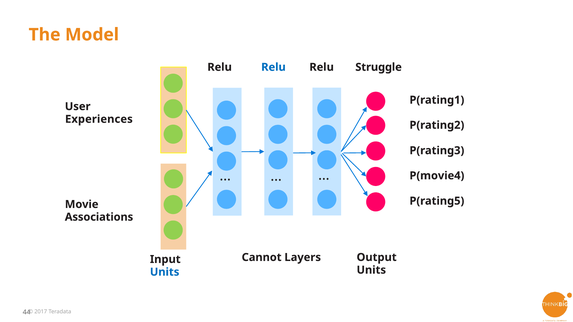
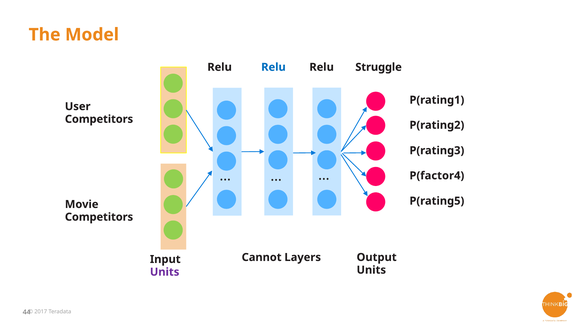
Experiences: Experiences -> Competitors (99, 119)
P(movie4: P(movie4 -> P(factor4 (437, 176)
Associations: Associations -> Competitors (99, 217)
Units colour: blue -> purple (165, 272)
